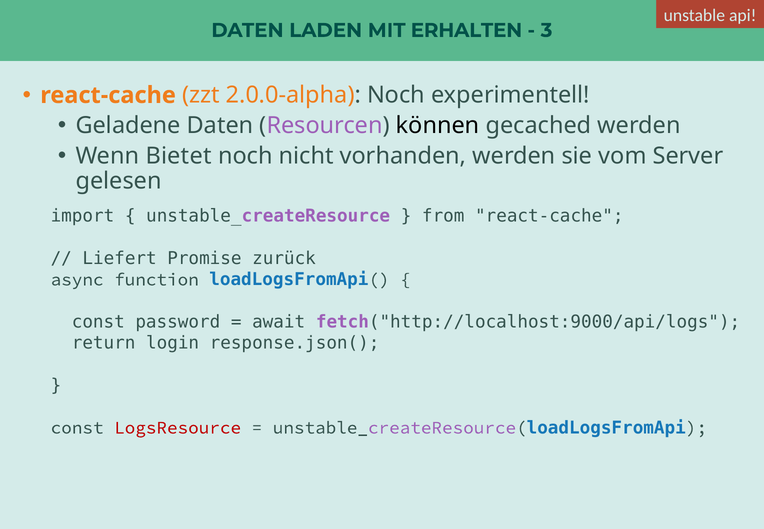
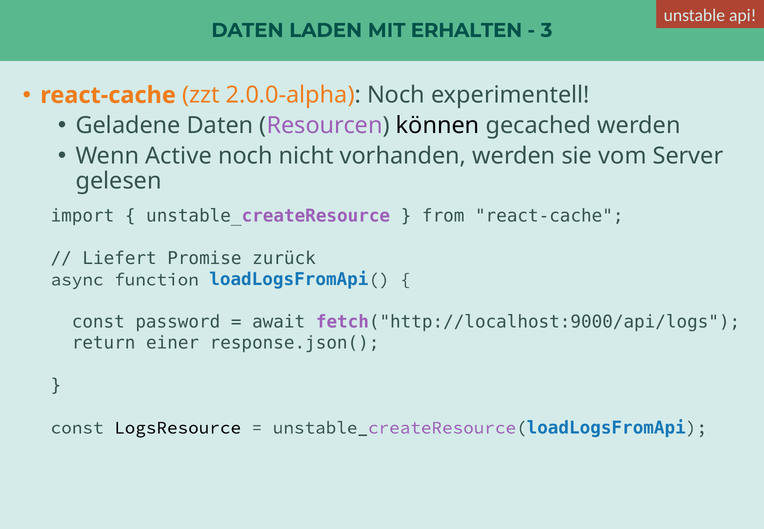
Bietet: Bietet -> Active (179, 156)
login: login -> einer (173, 343)
LogsResource colour: red -> black (178, 428)
